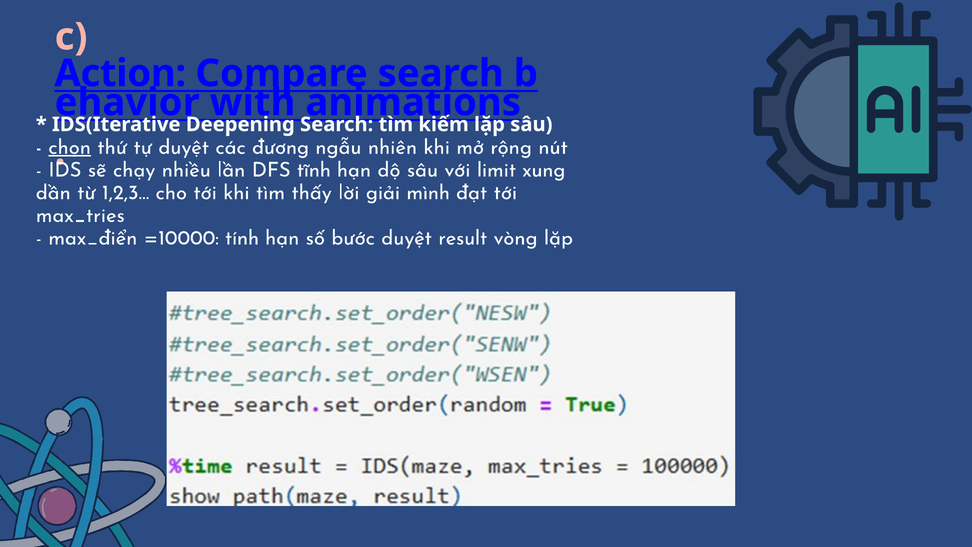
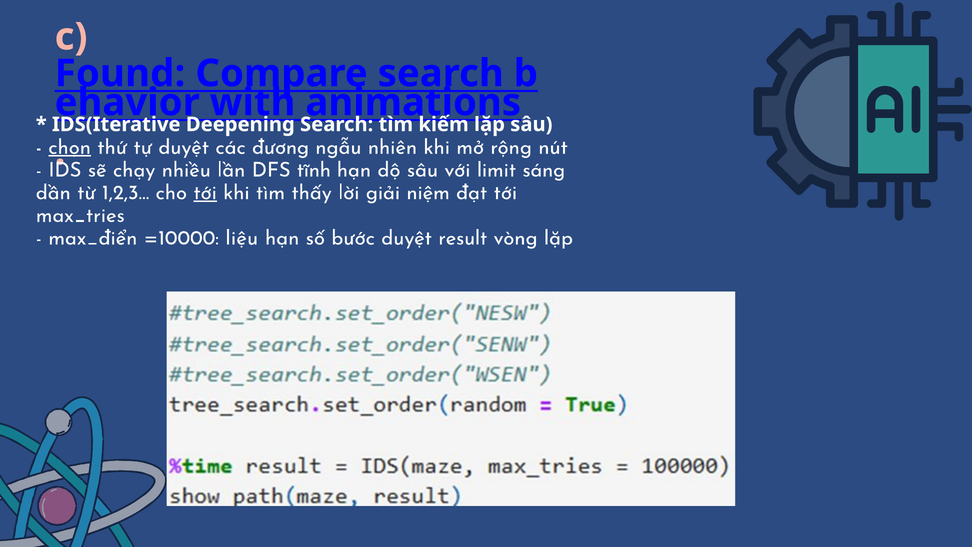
Action: Action -> Found (120, 73)
xung: xung -> sáng (544, 170)
tới underline: none -> present (205, 192)
mình: mình -> niệm (428, 192)
tính: tính -> liệu (242, 238)
